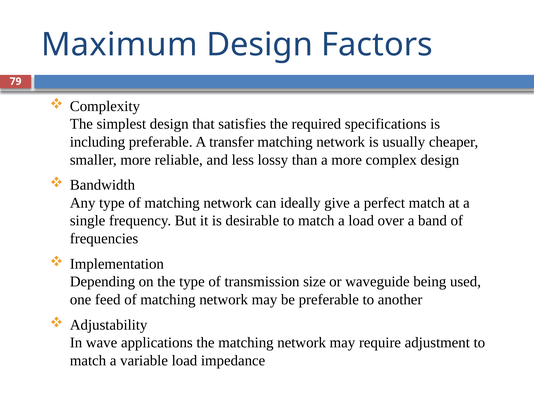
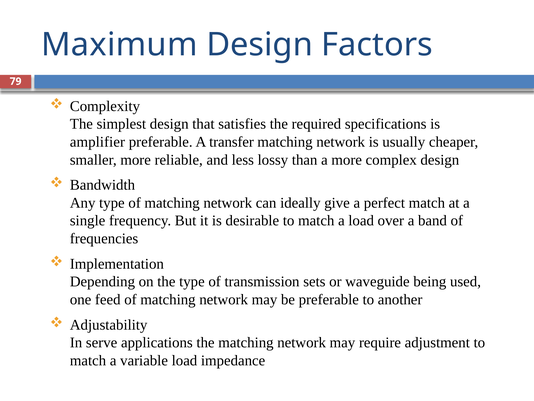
including: including -> amplifier (97, 142)
size: size -> sets (314, 281)
wave: wave -> serve (102, 342)
